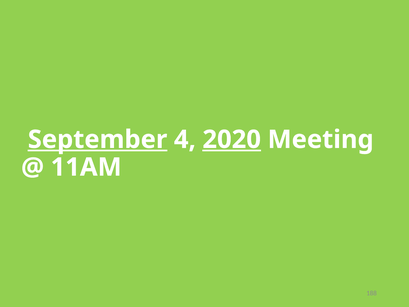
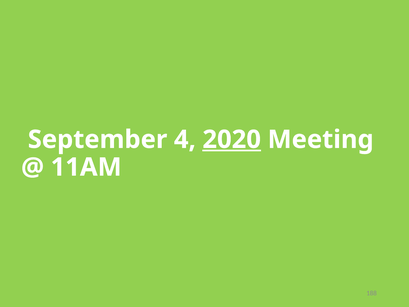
September underline: present -> none (98, 139)
